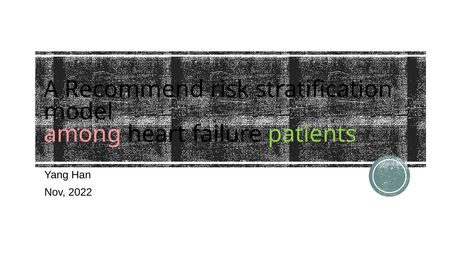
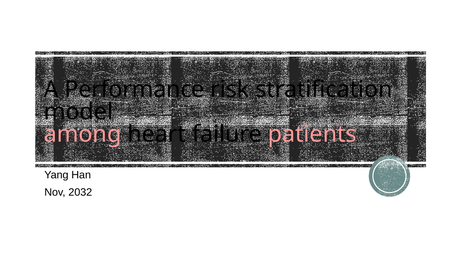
Recommend: Recommend -> Performance (135, 89)
patients colour: light green -> pink (312, 134)
2022: 2022 -> 2032 (80, 193)
